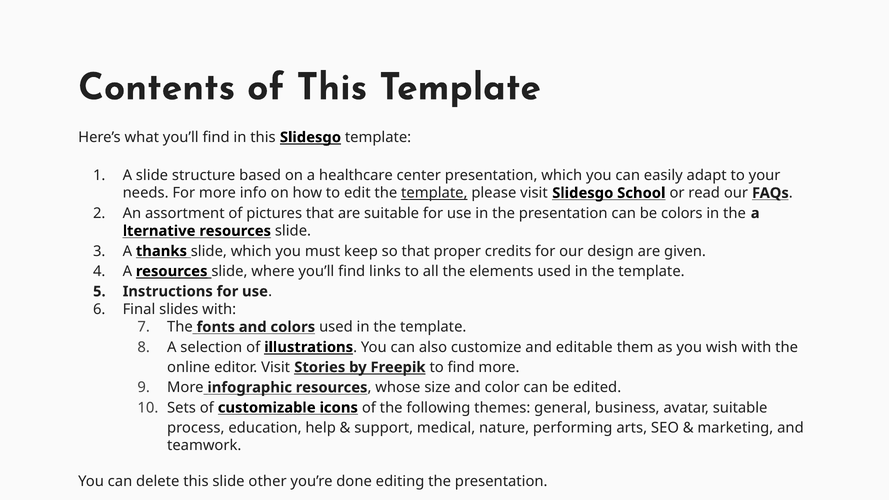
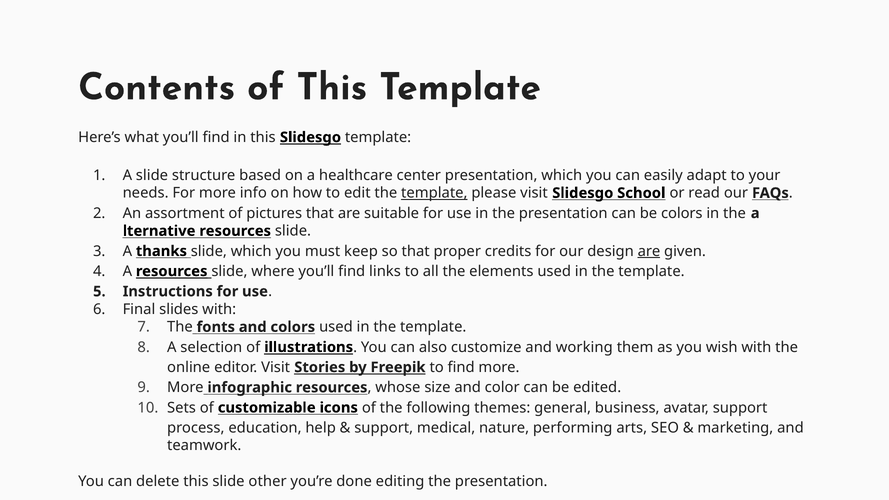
are underline: none -> present (649, 251)
editable: editable -> working (584, 347)
avatar suitable: suitable -> support (740, 408)
